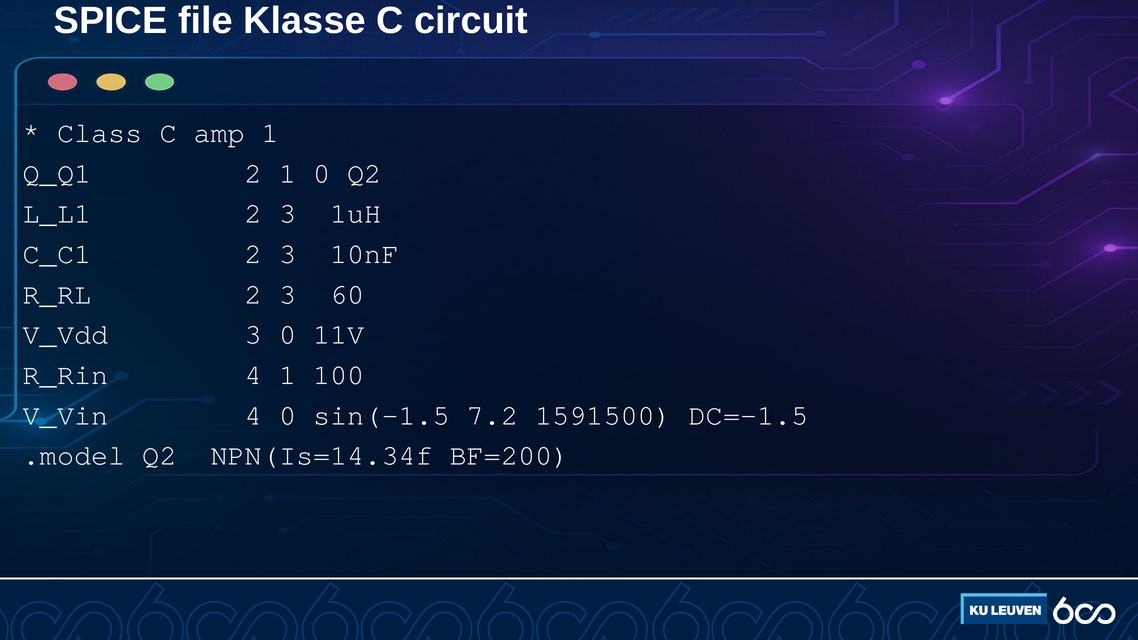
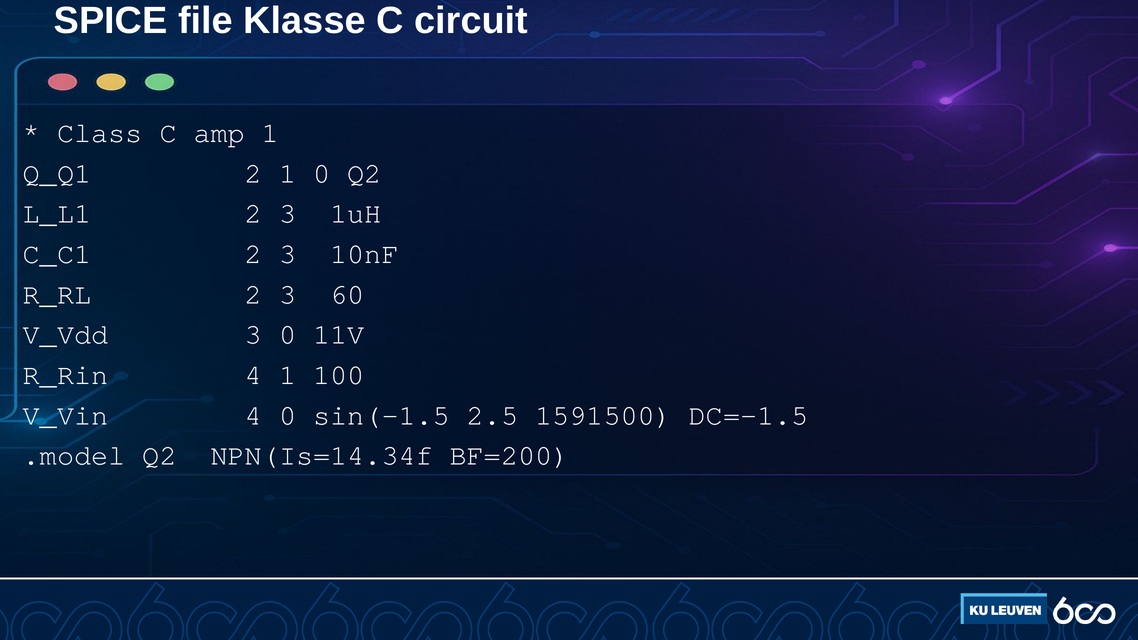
7.2: 7.2 -> 2.5 (493, 415)
